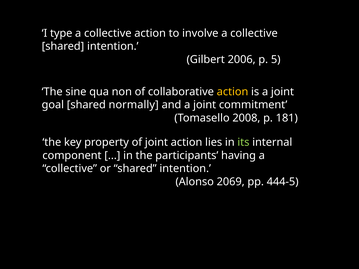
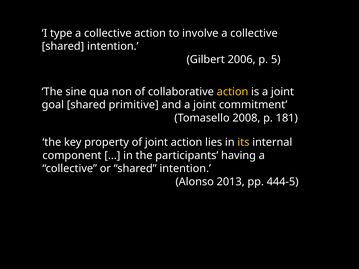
normally: normally -> primitive (134, 105)
its colour: light green -> yellow (243, 142)
2069: 2069 -> 2013 (231, 182)
